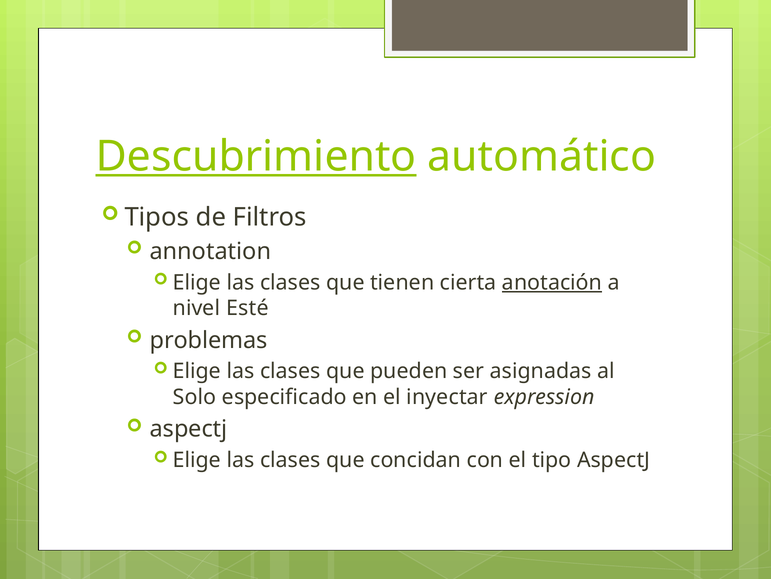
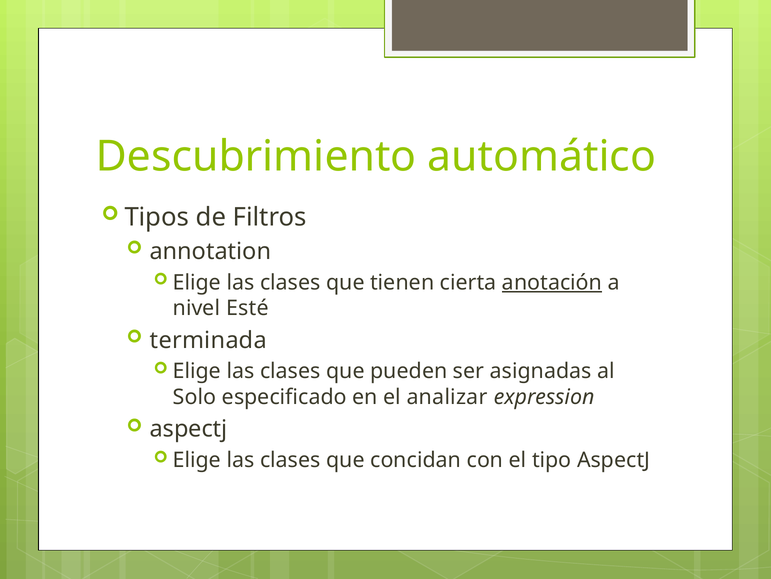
Descubrimiento underline: present -> none (256, 156)
problemas: problemas -> terminada (208, 340)
inyectar: inyectar -> analizar (447, 397)
